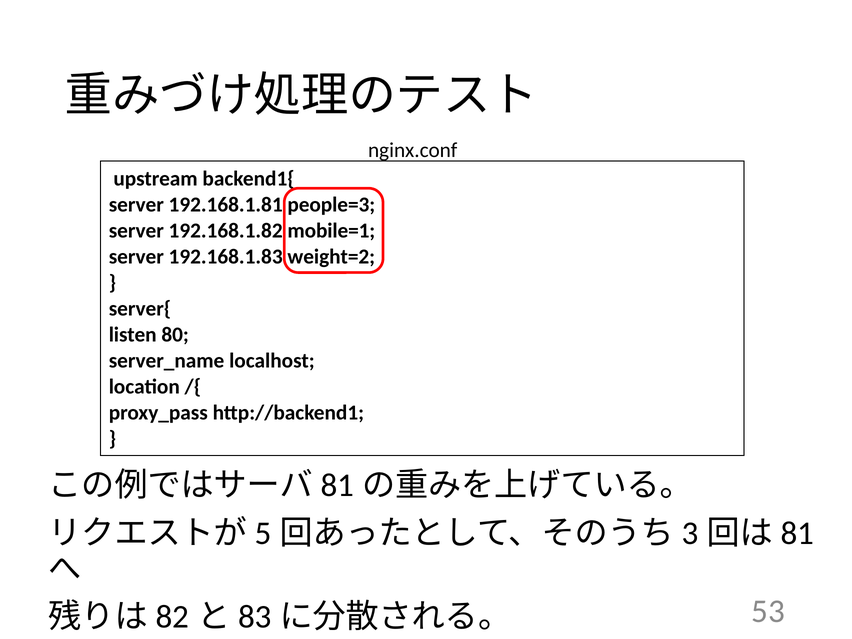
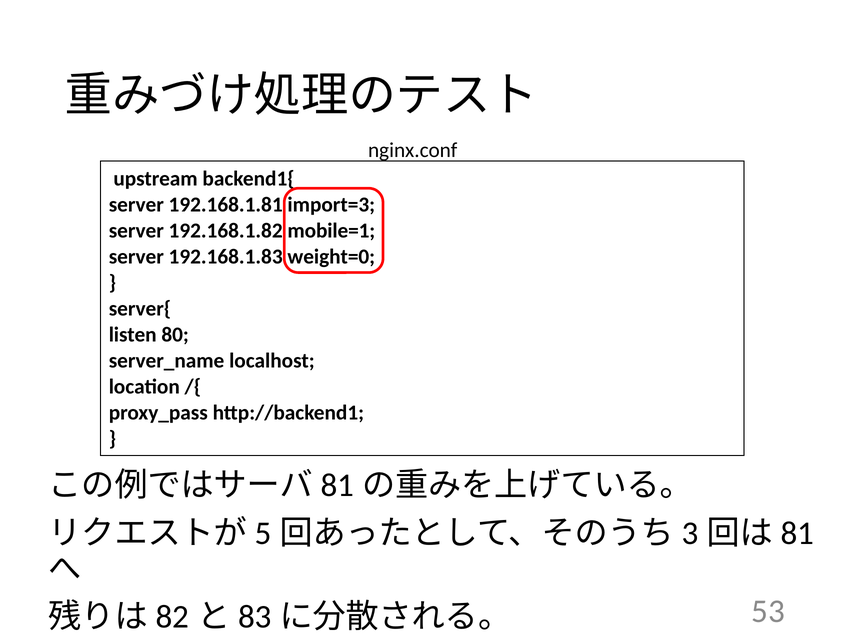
people=3: people=3 -> import=3 (331, 205)
weight=2: weight=2 -> weight=0 (331, 257)
